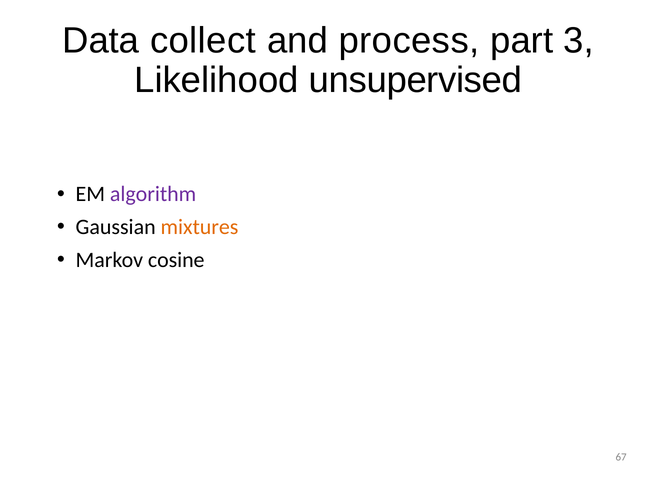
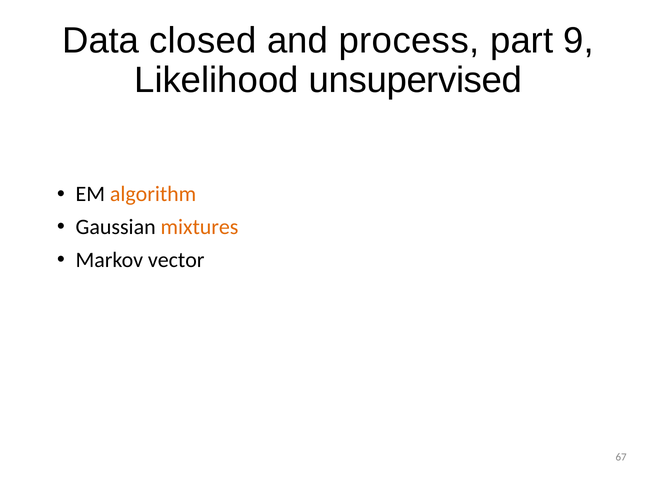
collect: collect -> closed (203, 41)
3: 3 -> 9 (578, 41)
algorithm colour: purple -> orange (153, 194)
cosine: cosine -> vector (176, 260)
